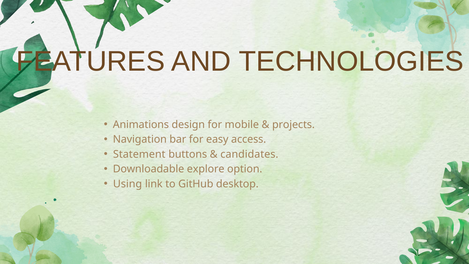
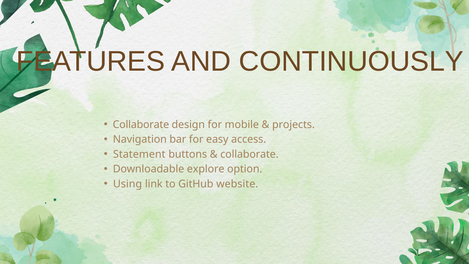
TECHNOLOGIES: TECHNOLOGIES -> CONTINUOUSLY (351, 62)
Animations: Animations -> Collaborate (141, 125)
candidates: candidates -> collaborate (249, 154)
desktop: desktop -> website (237, 184)
